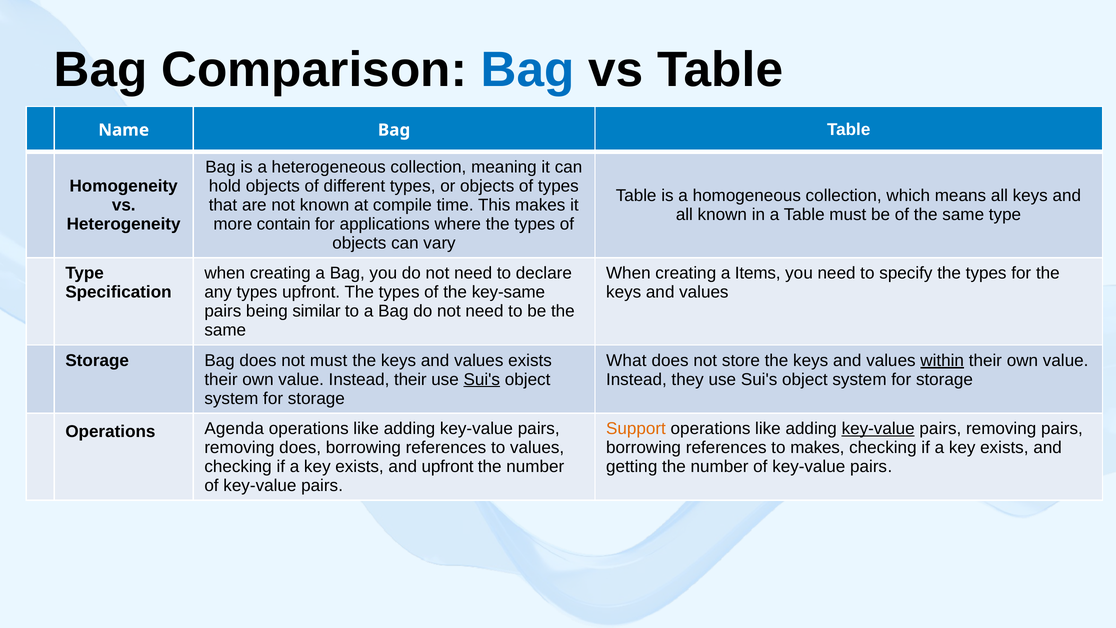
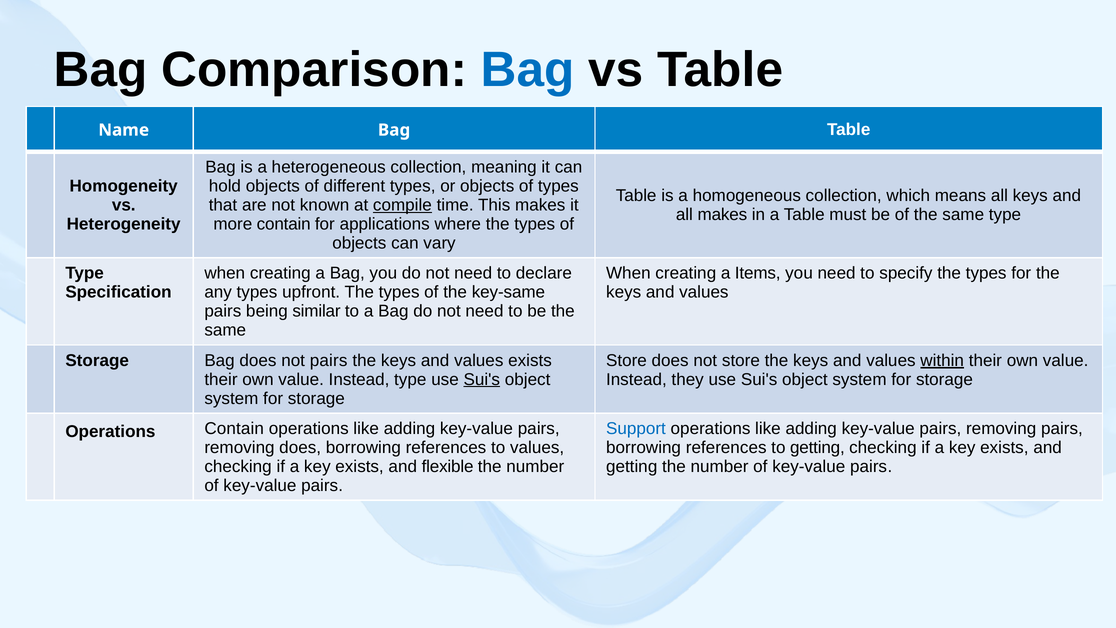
compile underline: none -> present (402, 205)
all known: known -> makes (722, 214)
not must: must -> pairs (329, 360)
What: What -> Store (626, 360)
Instead their: their -> type (410, 379)
Support colour: orange -> blue (636, 428)
key-value underline: present -> none (878, 428)
Operations Agenda: Agenda -> Contain (234, 428)
to makes: makes -> getting (817, 447)
and upfront: upfront -> flexible (448, 466)
